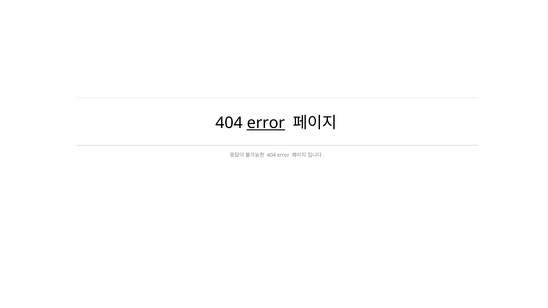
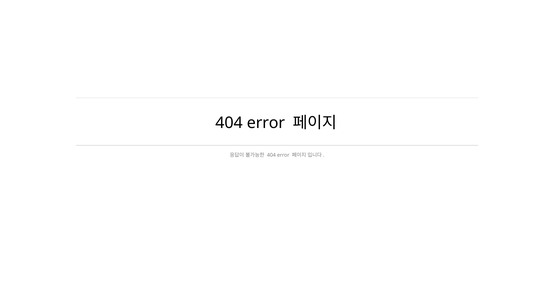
error underline: present -> none (266, 123)
